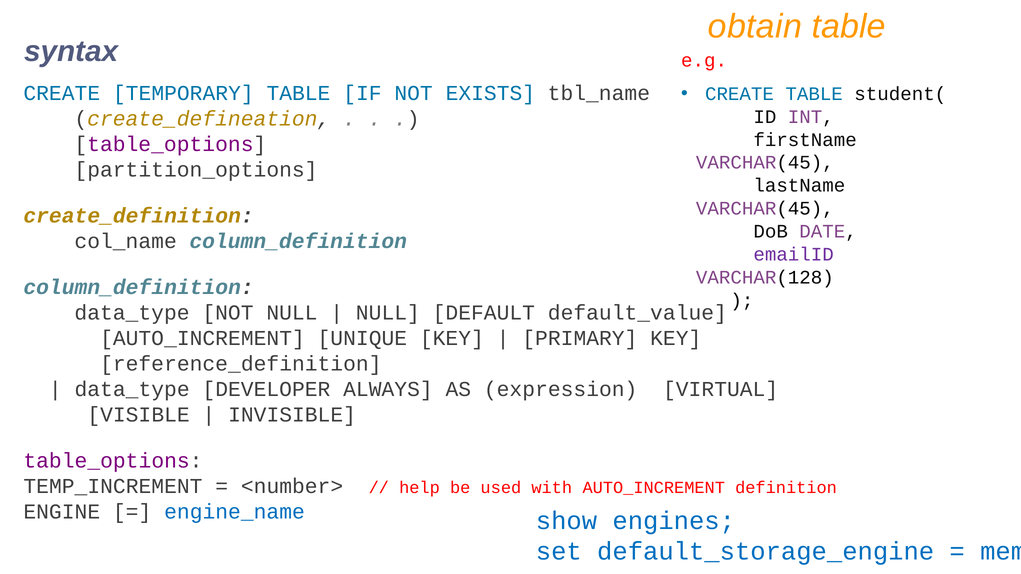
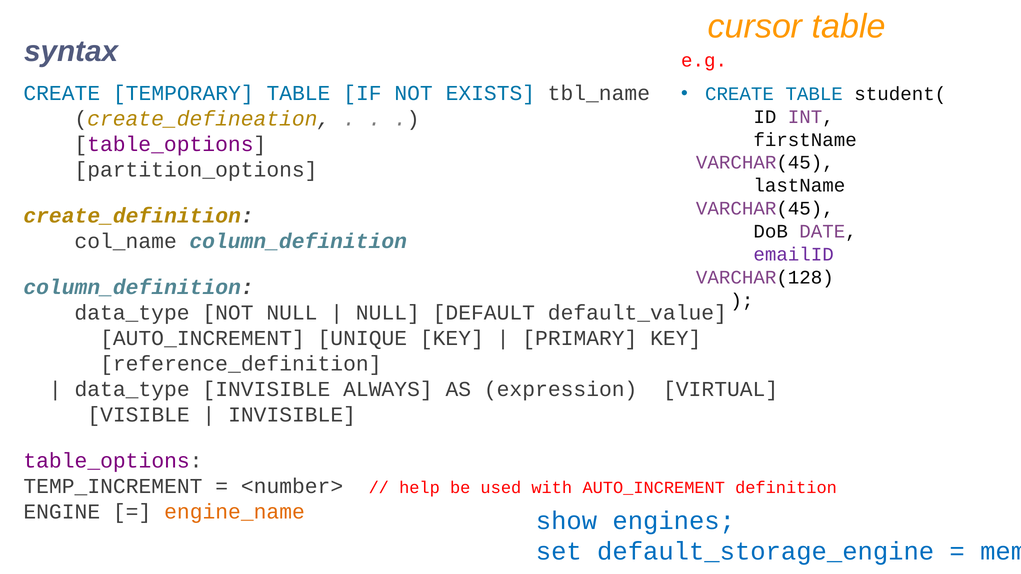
obtain: obtain -> cursor (755, 27)
data_type DEVELOPER: DEVELOPER -> INVISIBLE (266, 390)
engine_name colour: blue -> orange (235, 512)
